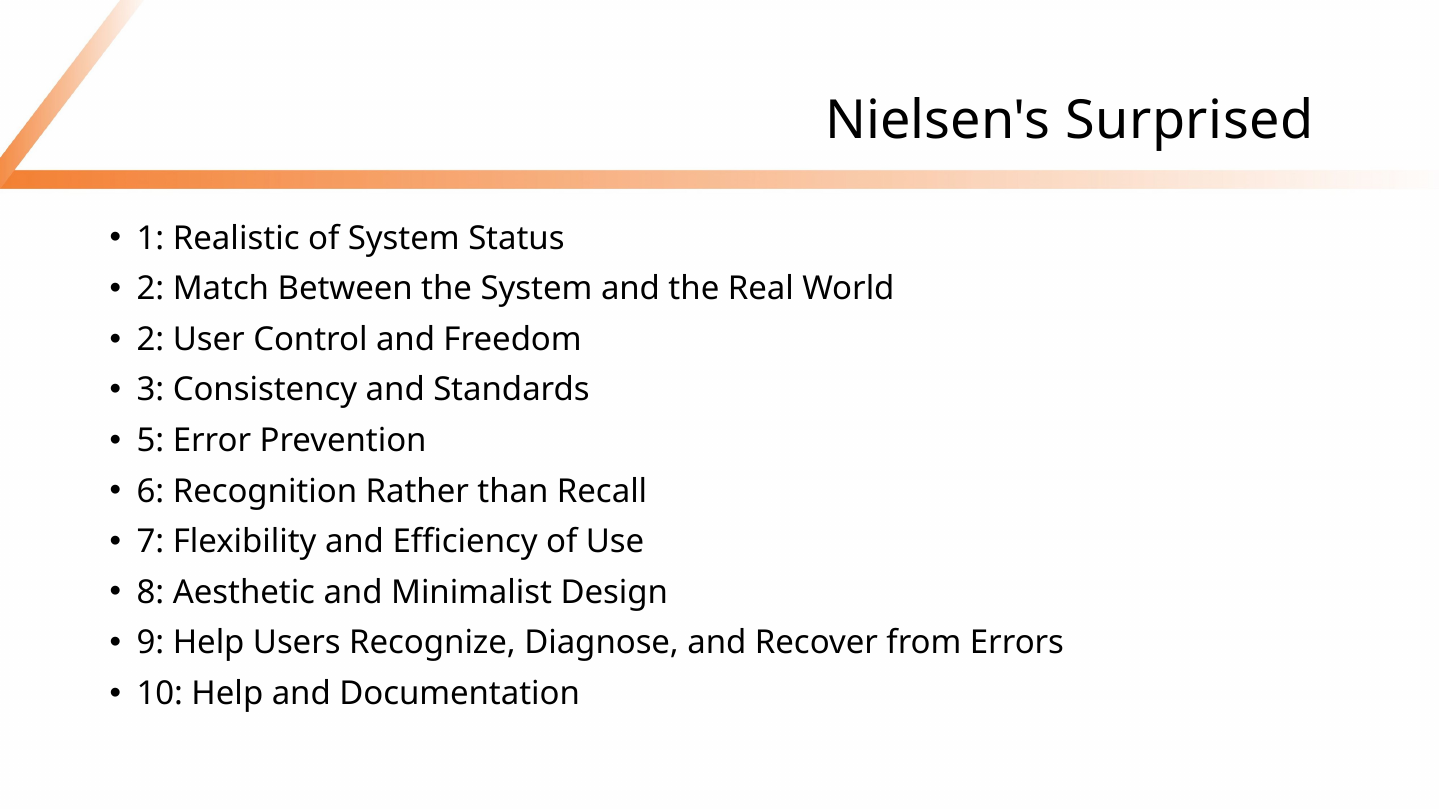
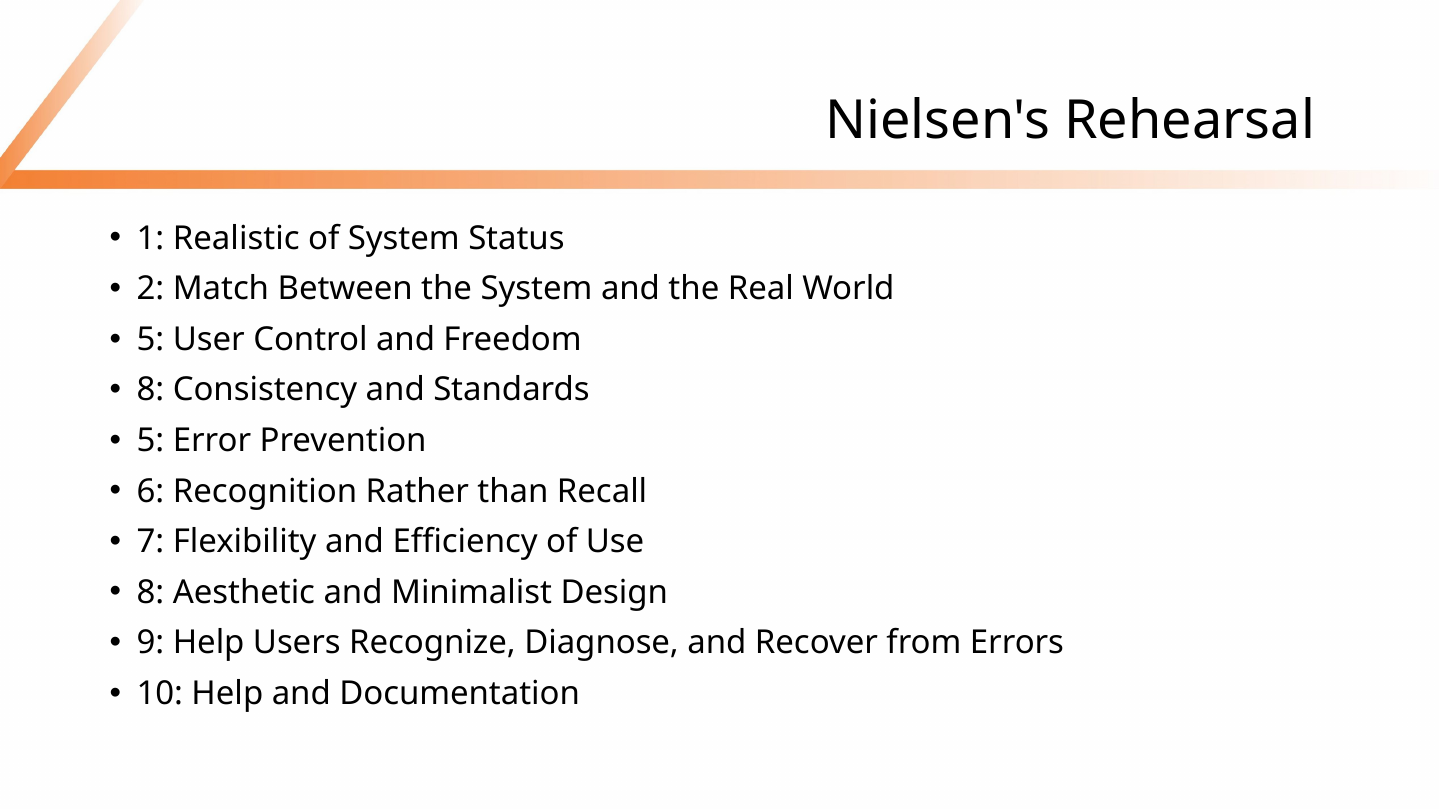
Surprised: Surprised -> Rehearsal (1190, 121)
2: 2 -> 5 (150, 340)
3: 3 -> 8 (150, 390)
